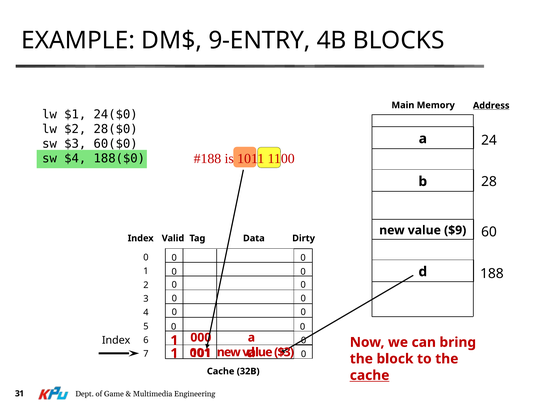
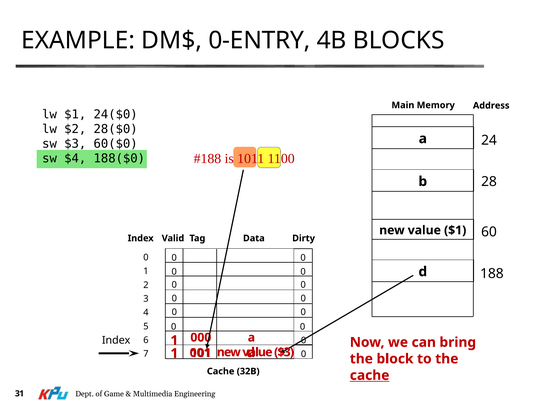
9-ENTRY: 9-ENTRY -> 0-ENTRY (259, 40)
Address underline: present -> none (491, 106)
value $9: $9 -> $1 (455, 230)
